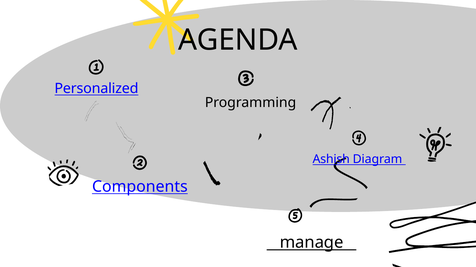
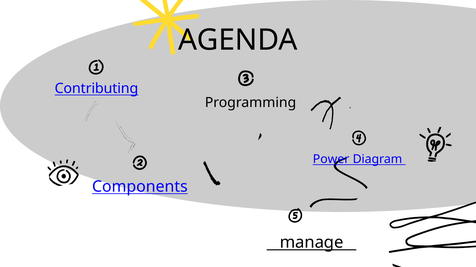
Personalized: Personalized -> Contributing (96, 89)
Ashish: Ashish -> Power (331, 159)
